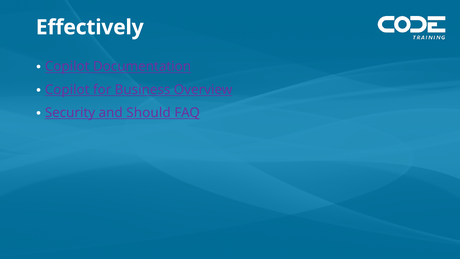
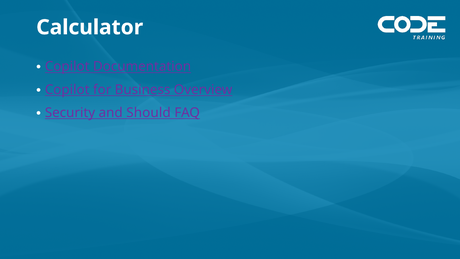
Effectively: Effectively -> Calculator (90, 27)
